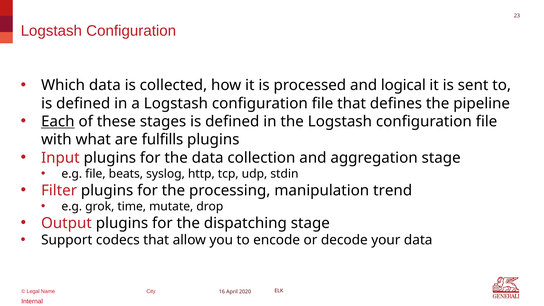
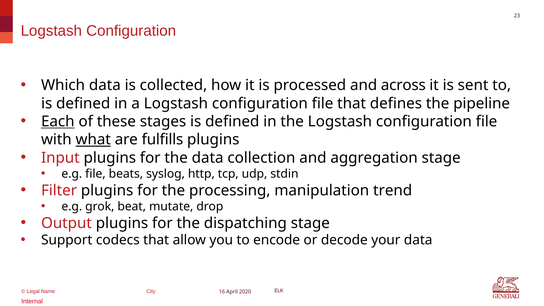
logical: logical -> across (403, 85)
what underline: none -> present (93, 140)
time: time -> beat (132, 207)
